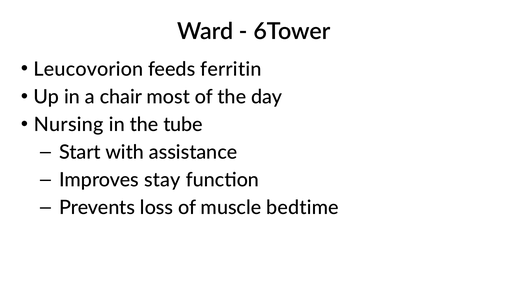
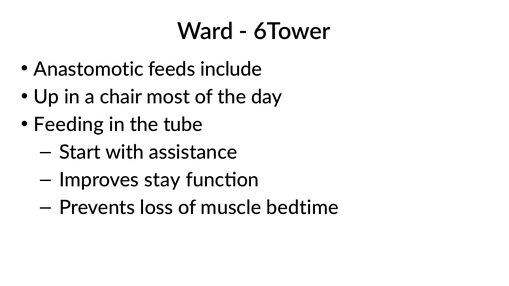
Leucovorion: Leucovorion -> Anastomotic (89, 69)
ferritin: ferritin -> include (231, 69)
Nursing: Nursing -> Feeding (69, 125)
